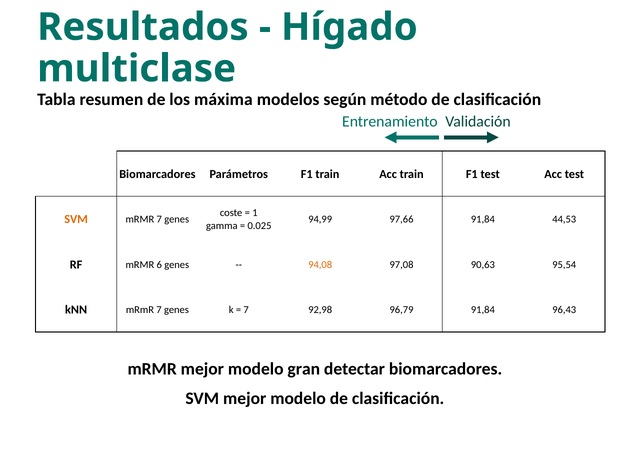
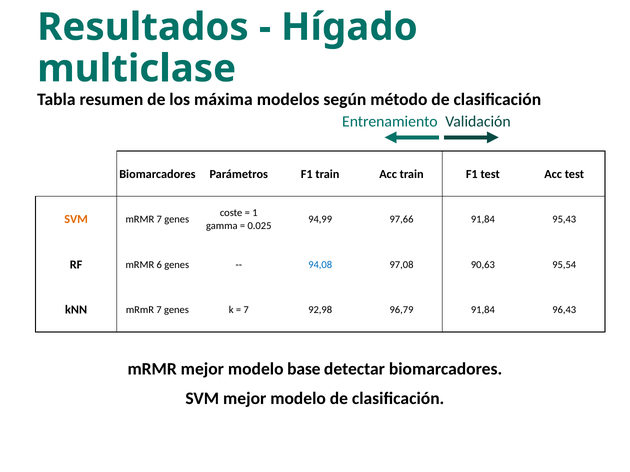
44,53: 44,53 -> 95,43 (564, 220)
94,08 colour: orange -> blue (320, 265)
gran: gran -> base (304, 369)
